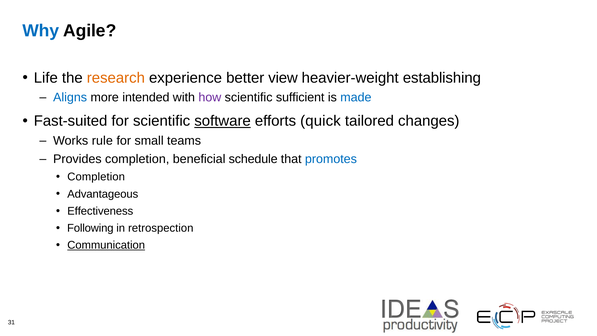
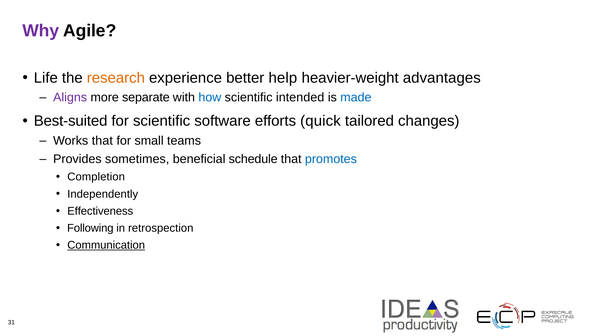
Why colour: blue -> purple (41, 31)
view: view -> help (283, 78)
establishing: establishing -> advantages (442, 78)
Aligns colour: blue -> purple (70, 97)
intended: intended -> separate (146, 97)
how colour: purple -> blue (210, 97)
sufficient: sufficient -> intended (300, 97)
Fast-suited: Fast-suited -> Best-suited (71, 121)
software underline: present -> none (223, 121)
Works rule: rule -> that (102, 141)
Provides completion: completion -> sometimes (137, 159)
Advantageous: Advantageous -> Independently (103, 194)
